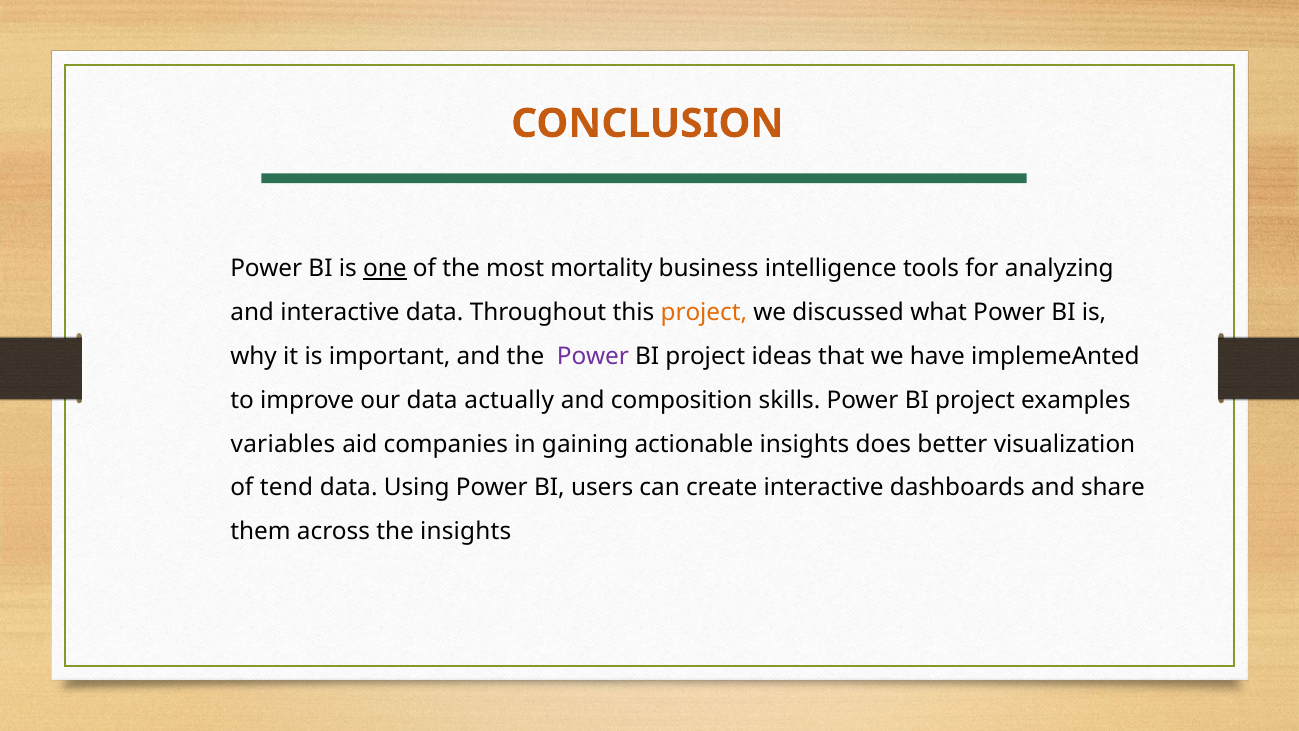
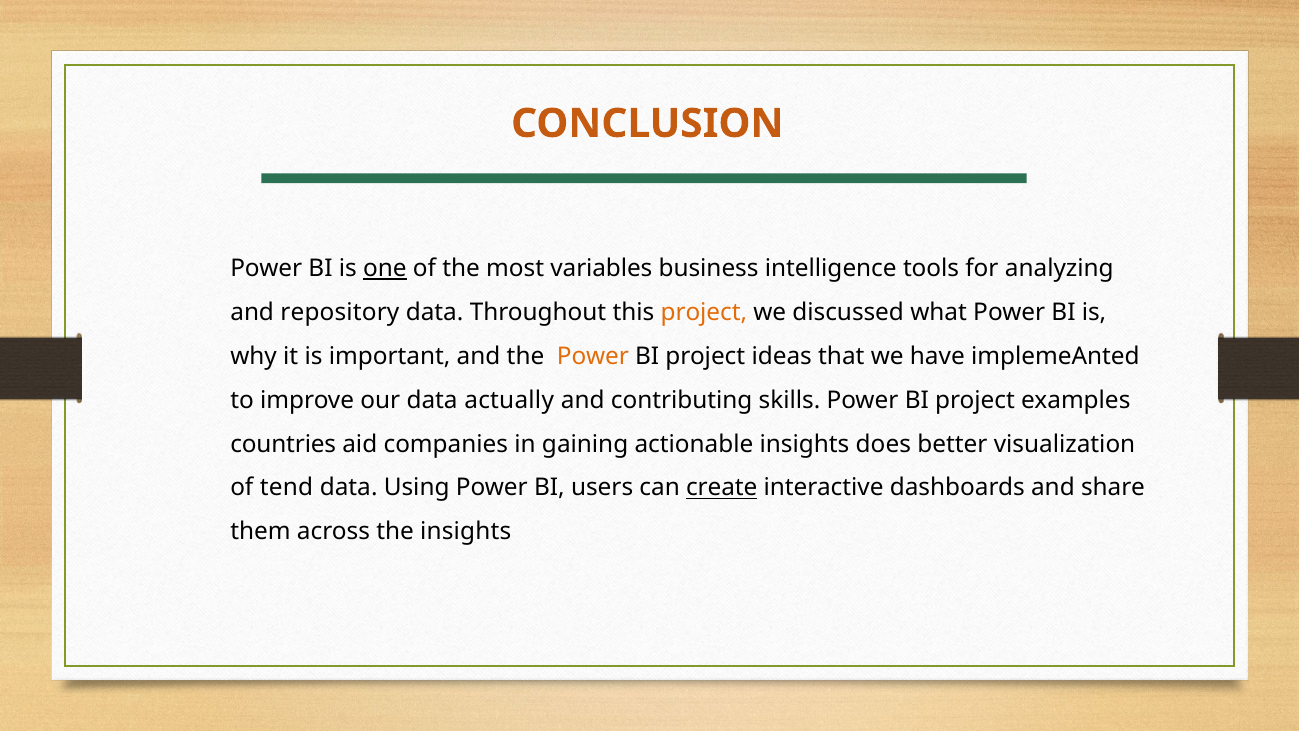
mortality: mortality -> variables (601, 268)
and interactive: interactive -> repository (340, 312)
Power colour: purple -> orange (593, 356)
composition: composition -> contributing (682, 400)
variables: variables -> countries (283, 444)
create underline: none -> present (722, 488)
